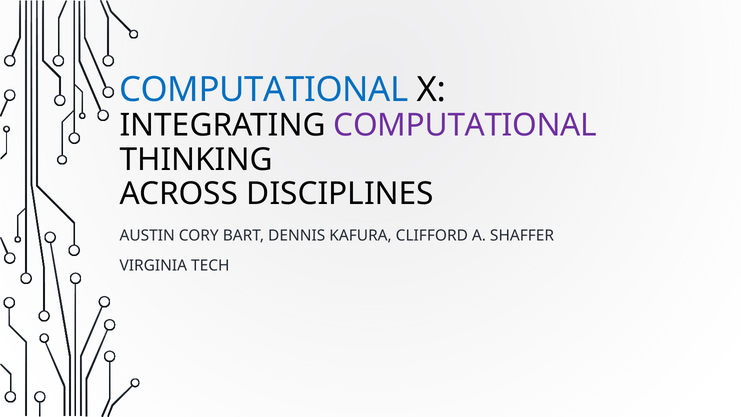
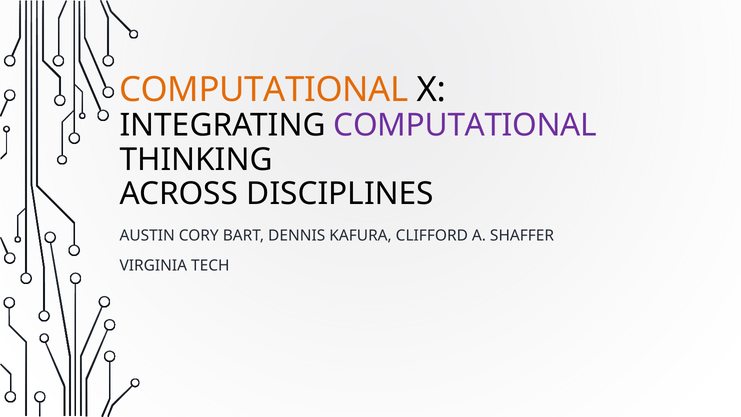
COMPUTATIONAL colour: blue -> orange (264, 90)
